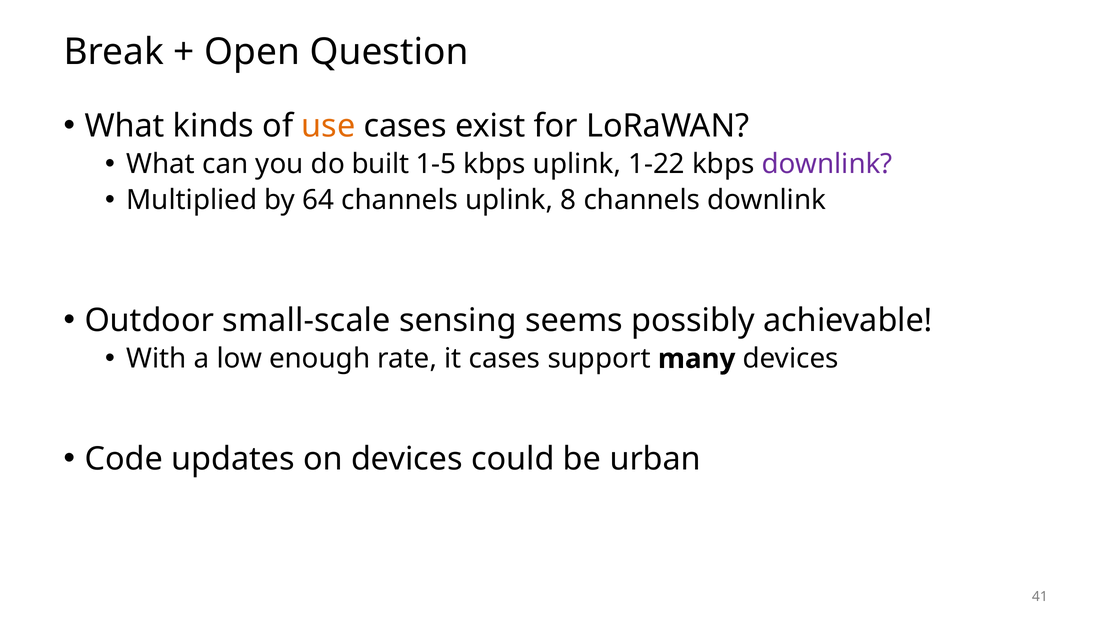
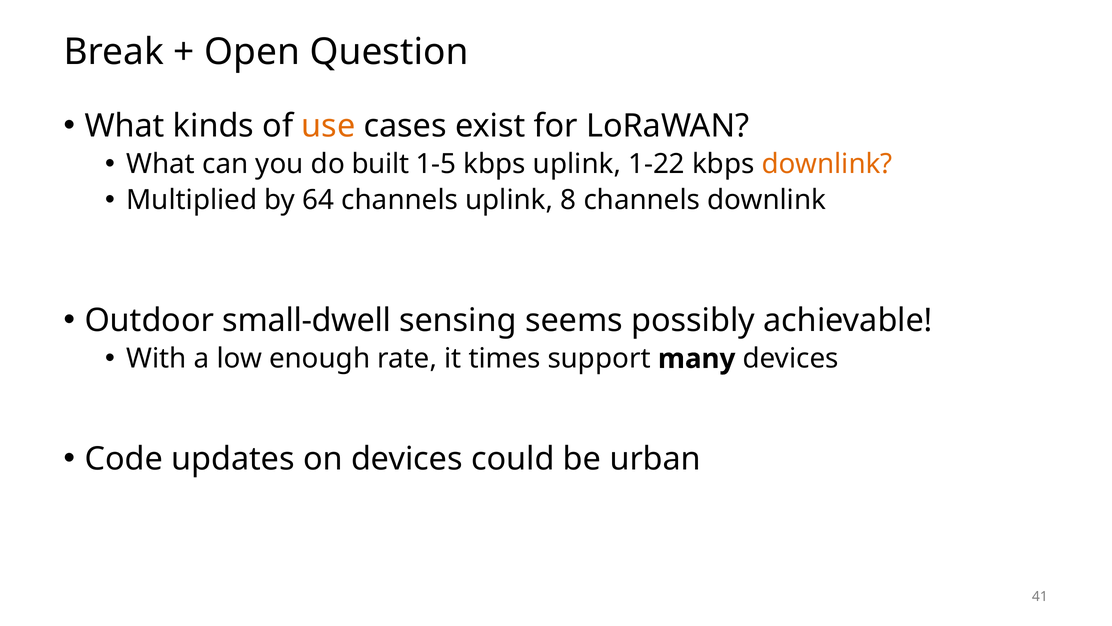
downlink colour: purple -> orange (827, 164)
small-scale: small-scale -> small-dwell (307, 320)
it cases: cases -> times (505, 359)
